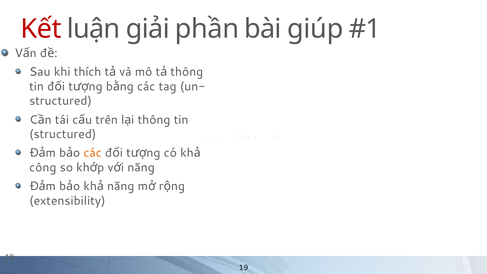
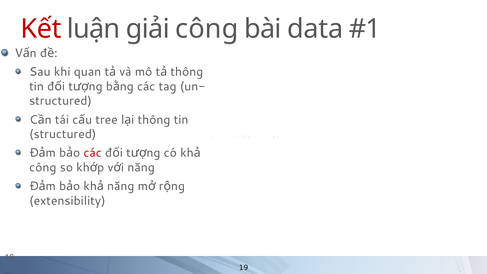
giải phần: phần -> công (207, 29)
giúp: giúp -> data (315, 29)
thích: thích -> quan (88, 72)
trên: trên -> tree (107, 120)
các colour: orange -> red (93, 153)
